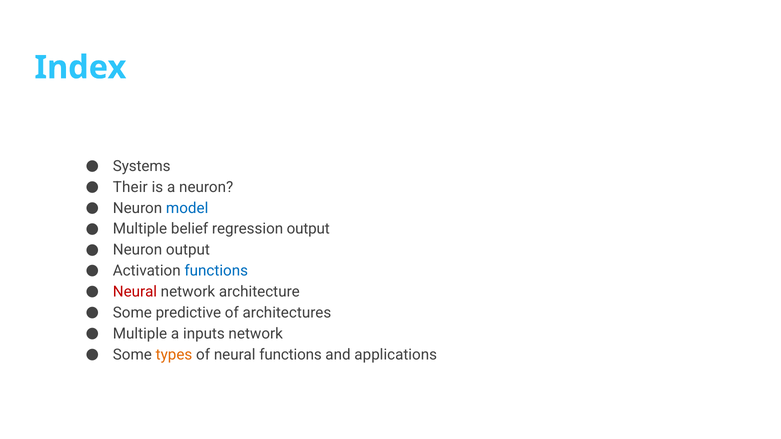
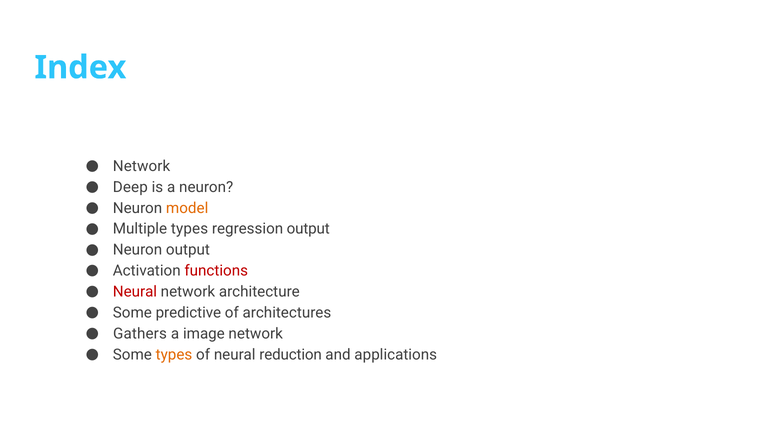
Systems: Systems -> Network (142, 166)
Their: Their -> Deep (130, 187)
model colour: blue -> orange (187, 208)
Multiple belief: belief -> types (190, 229)
functions colour: blue -> red (216, 271)
Multiple: Multiple -> Gathers (140, 334)
inputs: inputs -> image (204, 334)
neural functions: functions -> reduction (291, 355)
